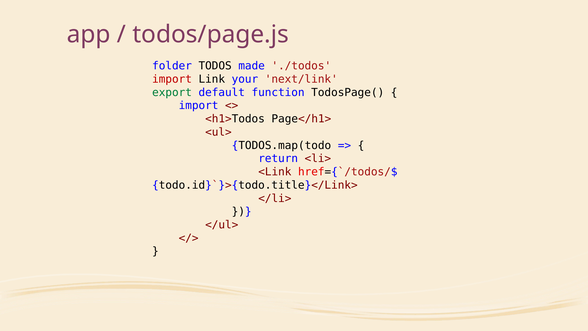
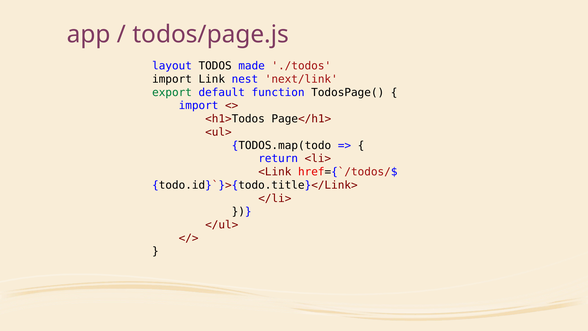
folder: folder -> layout (172, 66)
import colour: red -> black (172, 79)
your: your -> nest (245, 79)
